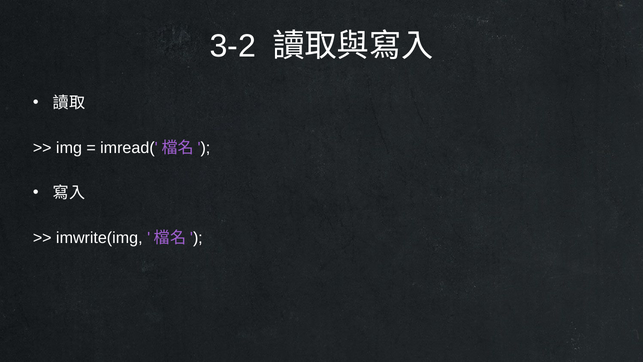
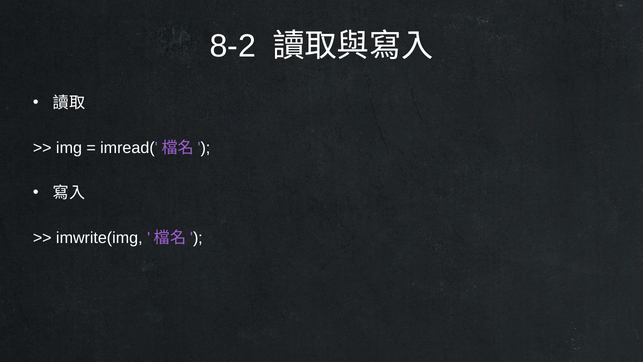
3-2: 3-2 -> 8-2 (233, 46)
